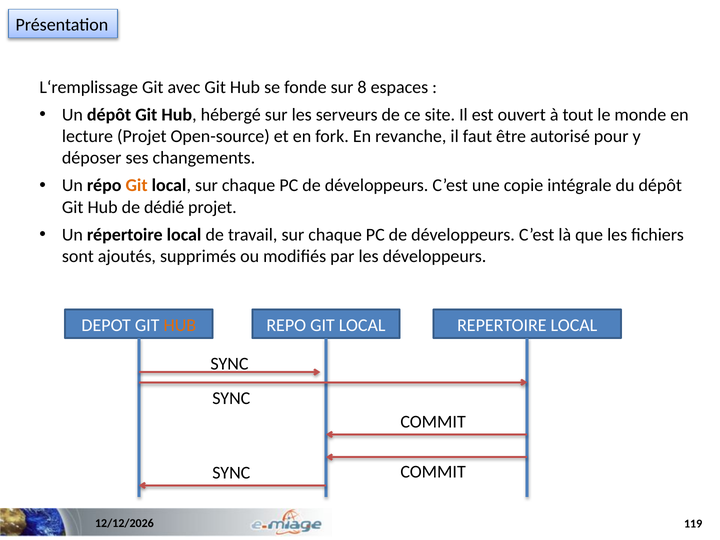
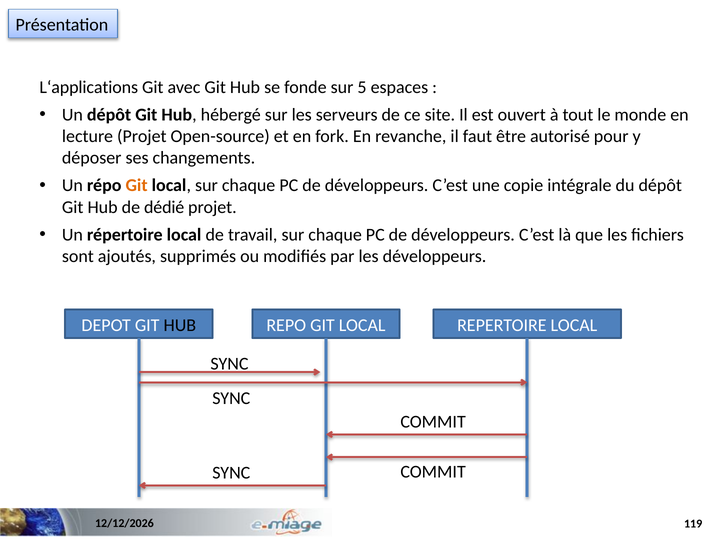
L‘remplissage: L‘remplissage -> L‘applications (89, 87)
8: 8 -> 5 (362, 87)
HUB colour: orange -> black (180, 325)
